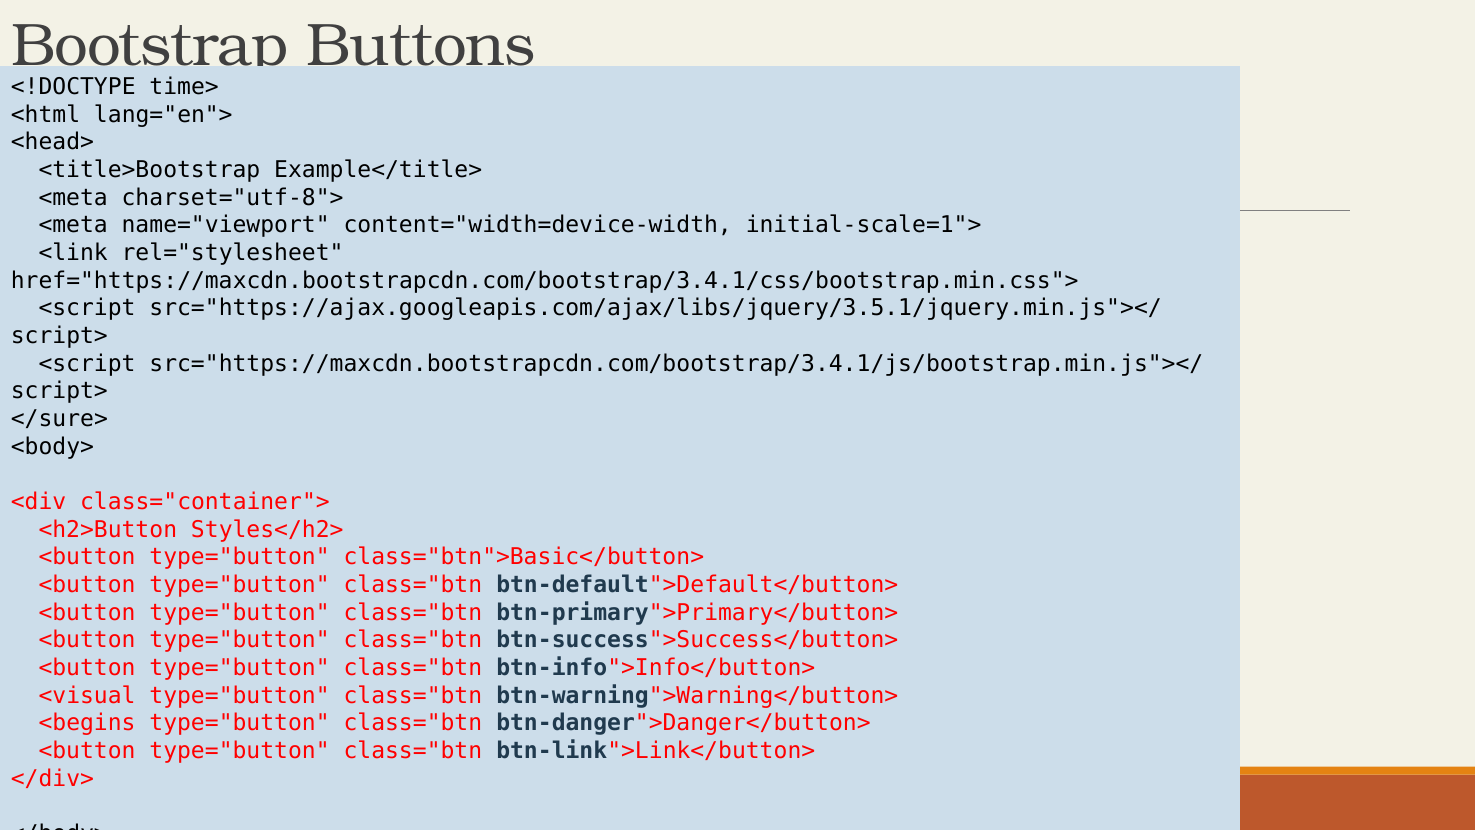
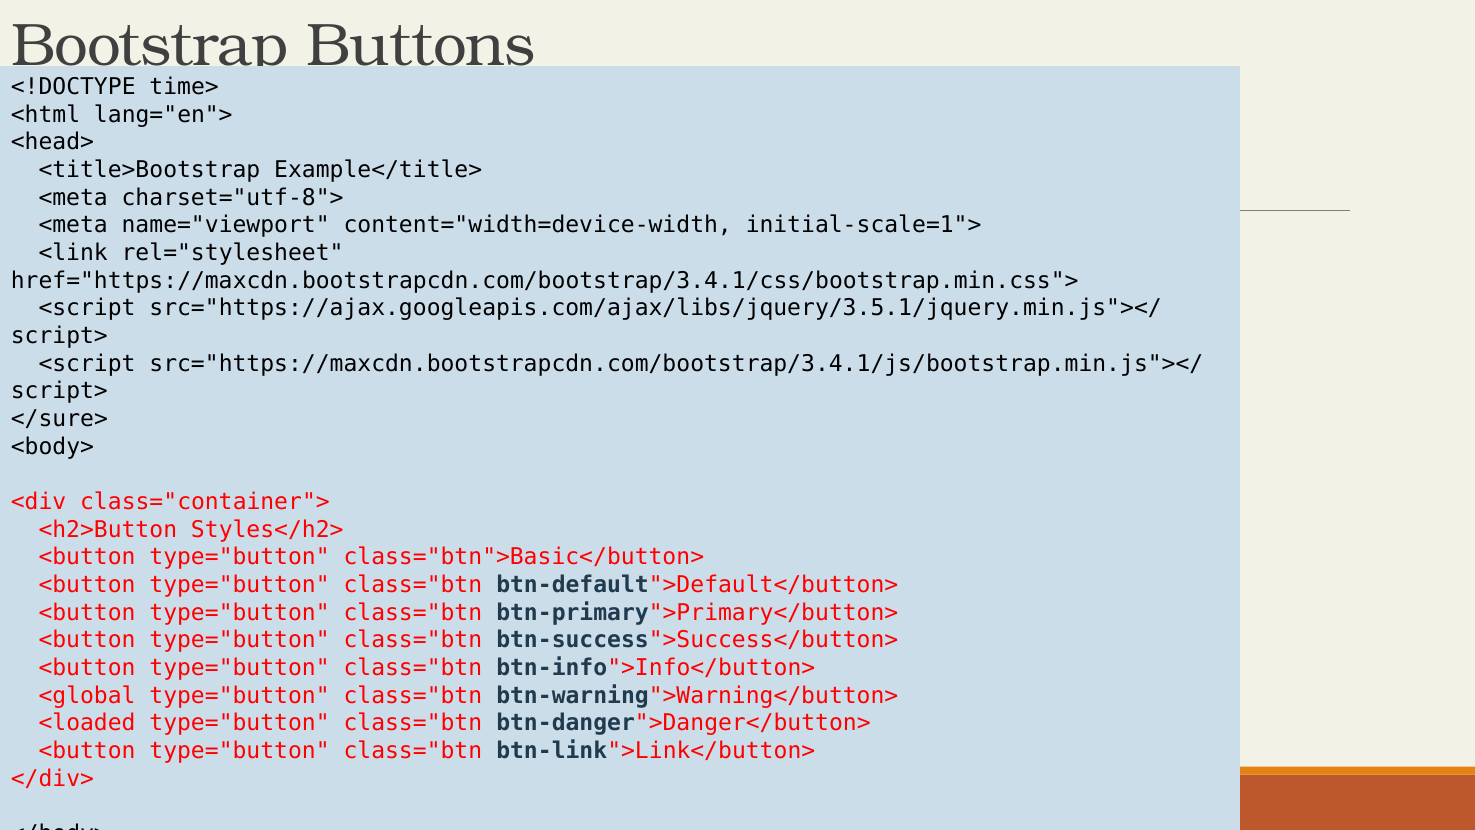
<visual: <visual -> <global (87, 695)
<begins: <begins -> <loaded (87, 723)
